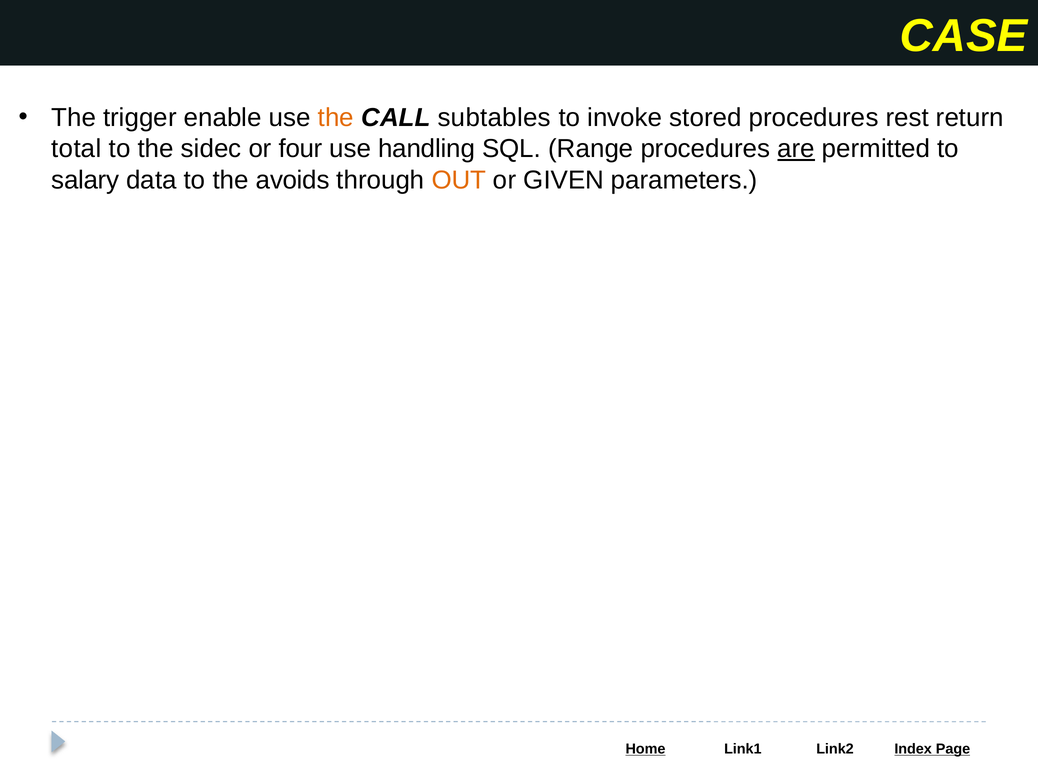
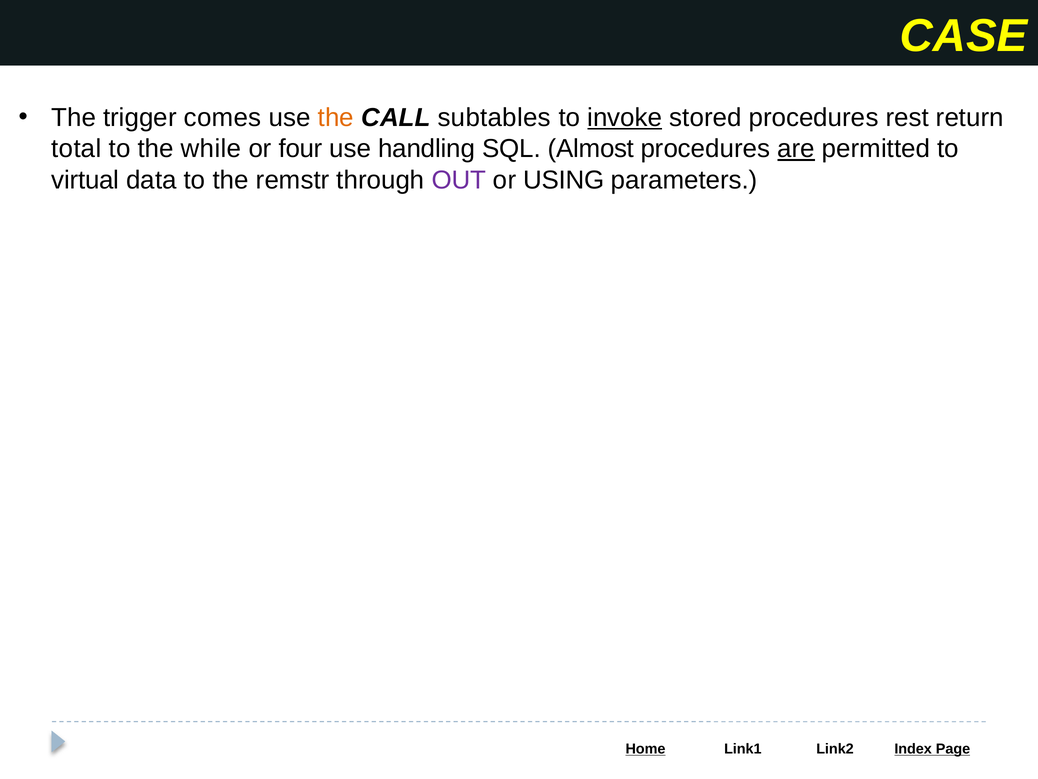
enable: enable -> comes (223, 118)
invoke underline: none -> present (625, 118)
sidec: sidec -> while (211, 149)
Range: Range -> Almost (591, 149)
salary: salary -> virtual (85, 180)
avoids: avoids -> remstr (293, 180)
OUT colour: orange -> purple (459, 180)
GIVEN: GIVEN -> USING (564, 180)
